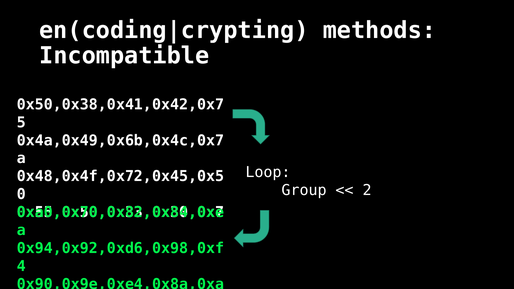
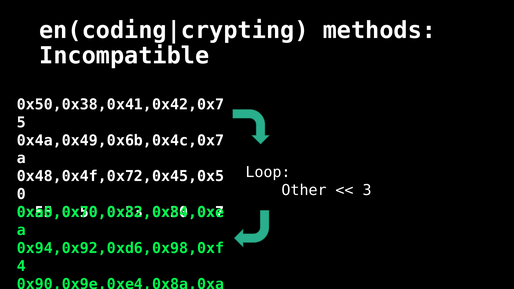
Group: Group -> Other (304, 190)
2: 2 -> 3 (367, 190)
